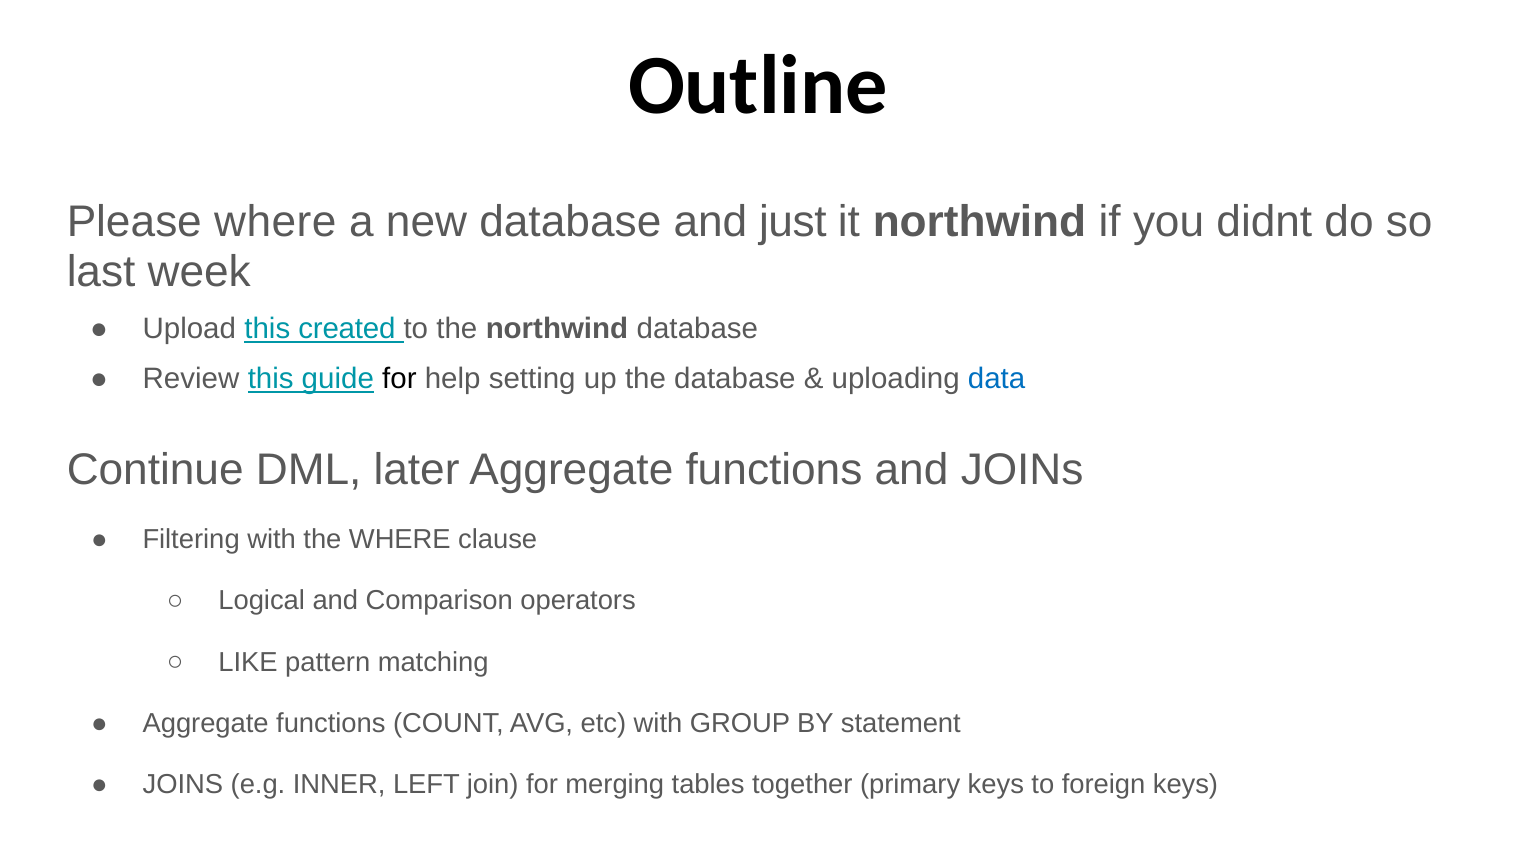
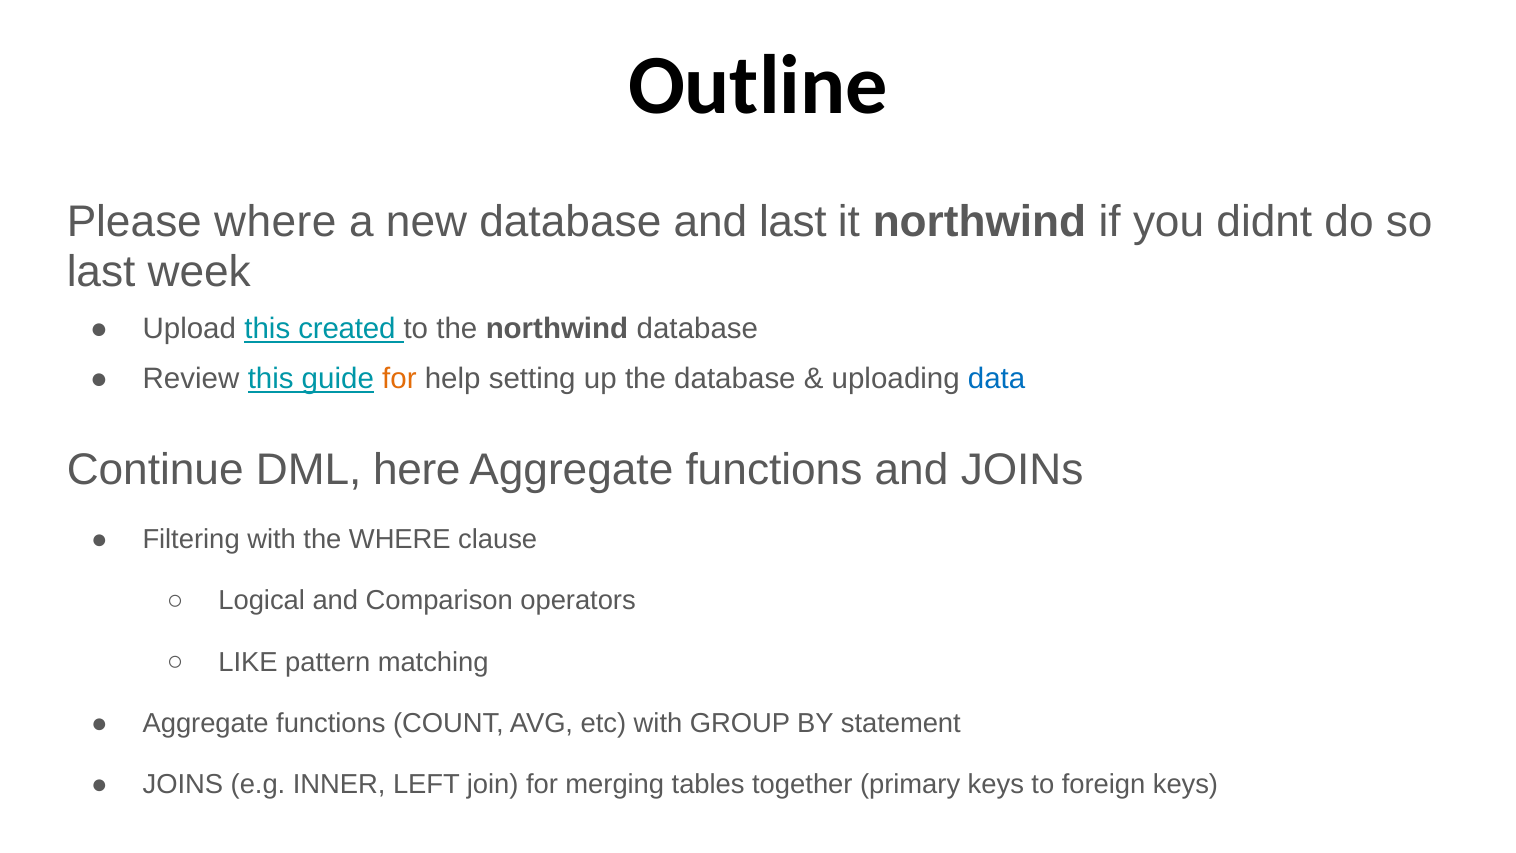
and just: just -> last (793, 222)
for colour: black -> orange (399, 379)
later: later -> here (417, 469)
